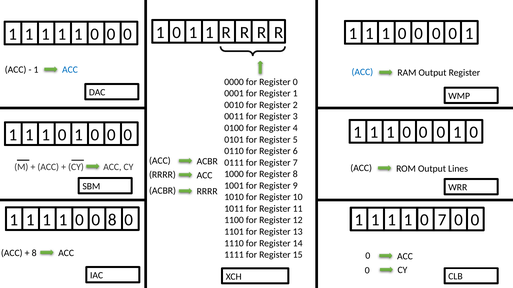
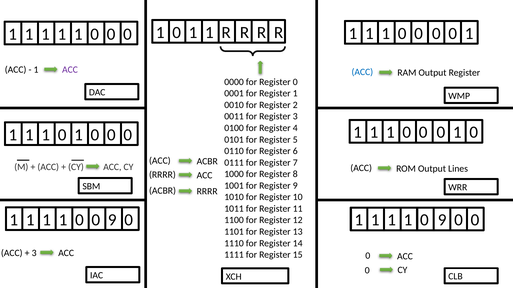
ACC colour: blue -> purple (70, 70)
0 0 8: 8 -> 9 (112, 220)
1 0 7: 7 -> 9 (442, 220)
8: 8 -> 3 (34, 253)
